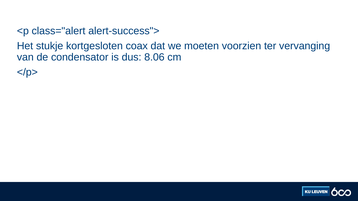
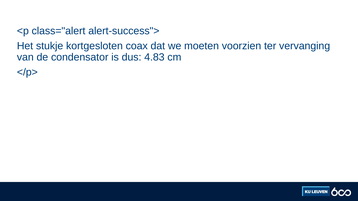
8.06: 8.06 -> 4.83 (154, 57)
